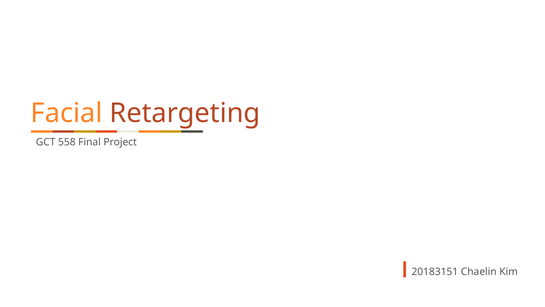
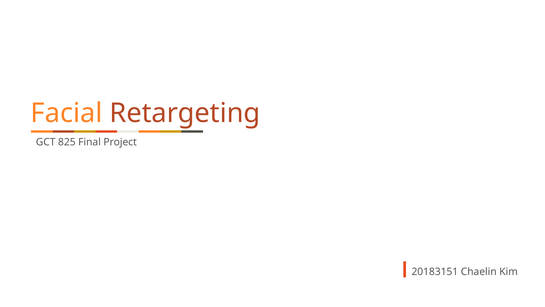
558: 558 -> 825 (67, 142)
